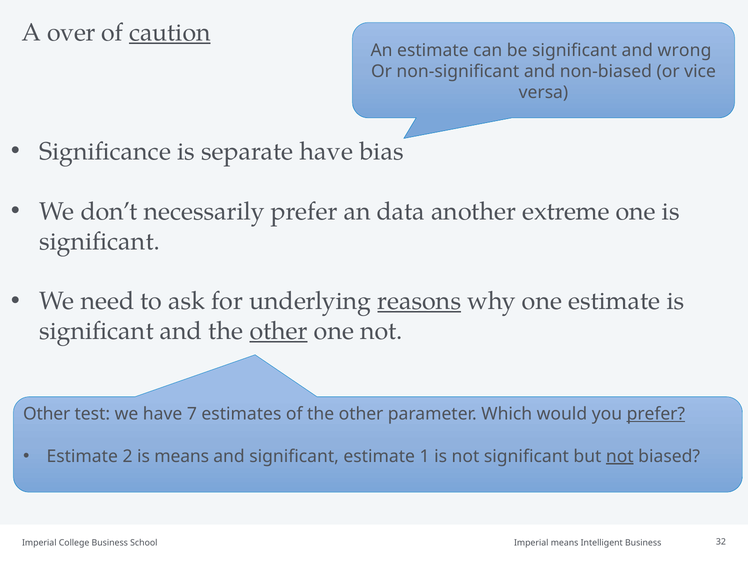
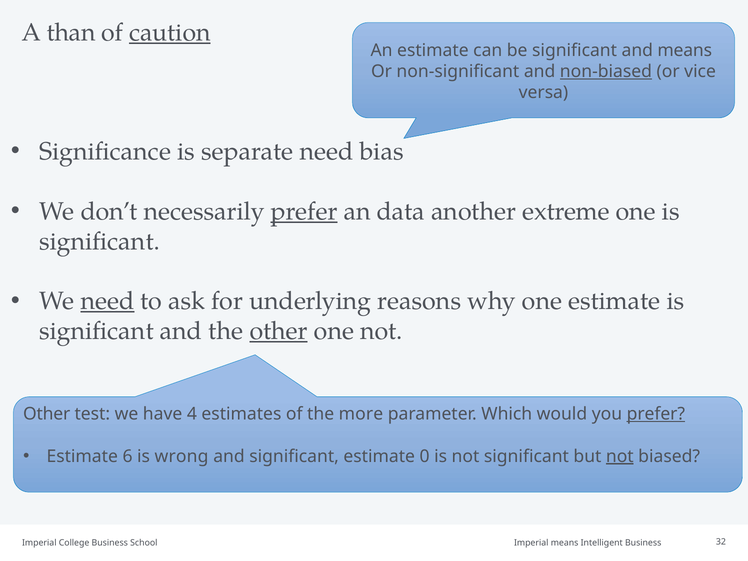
over: over -> than (71, 32)
and wrong: wrong -> means (685, 50)
non-biased underline: none -> present (606, 71)
separate have: have -> need (326, 151)
prefer underline: none -> present (304, 211)
need underline: none -> present (107, 301)
reasons underline: present -> none (419, 301)
7: 7 -> 4 (192, 414)
of the other: other -> more (361, 414)
2: 2 -> 6 (128, 456)
is means: means -> wrong (182, 456)
1: 1 -> 0 (425, 456)
